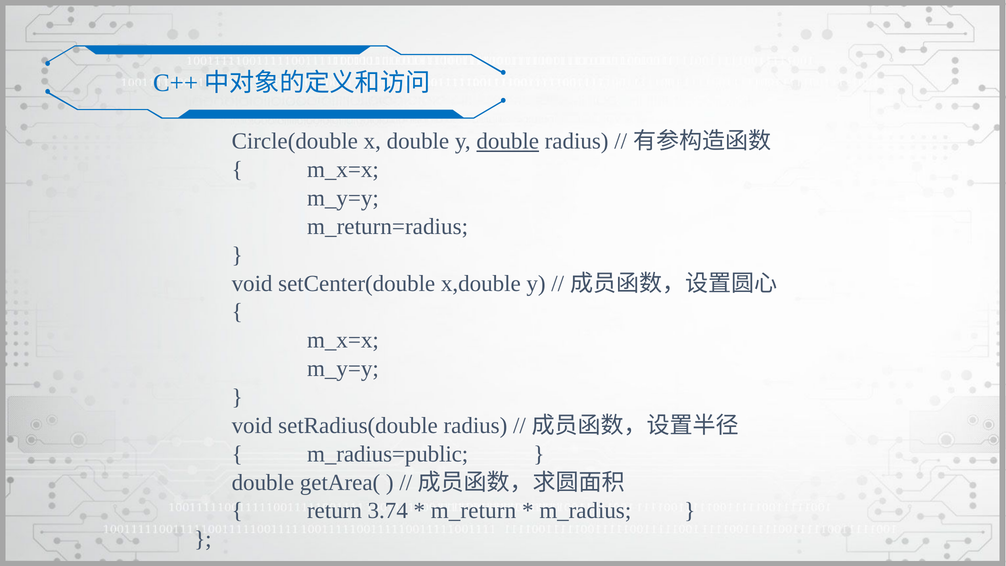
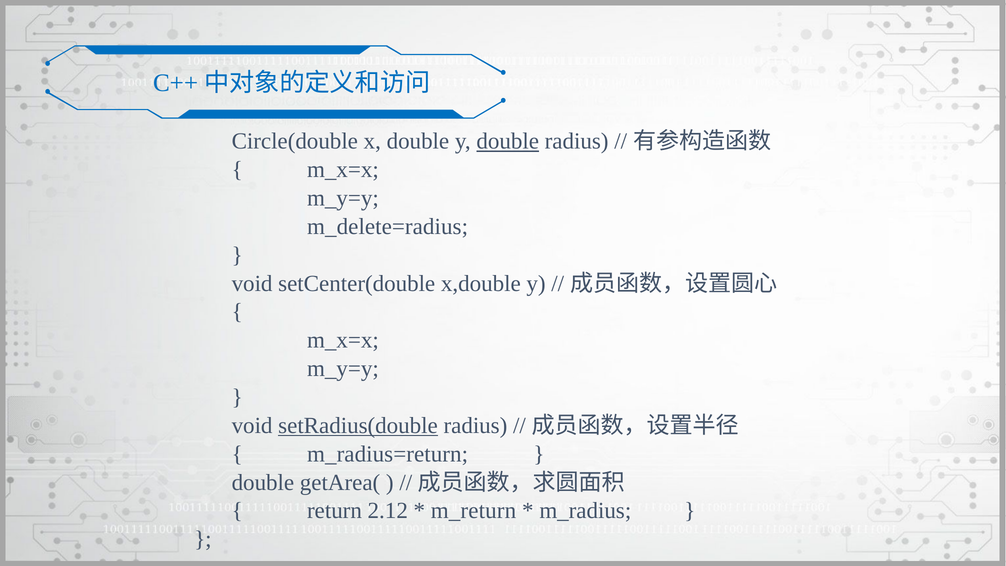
m_return=radius: m_return=radius -> m_delete=radius (388, 226)
setRadius(double underline: none -> present (358, 425)
m_radius=public: m_radius=public -> m_radius=return (388, 454)
3.74: 3.74 -> 2.12 (388, 511)
